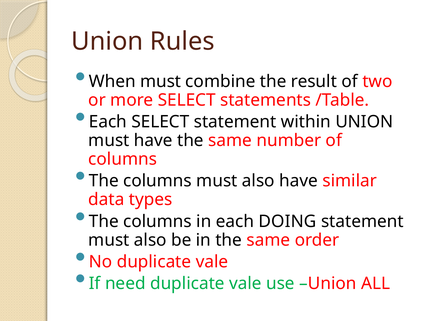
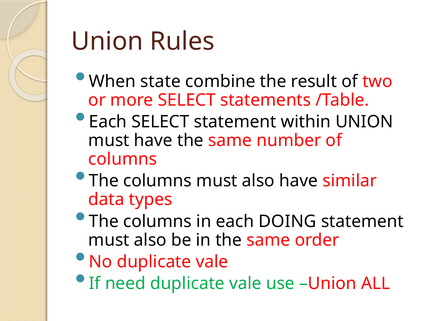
When must: must -> state (160, 81)
